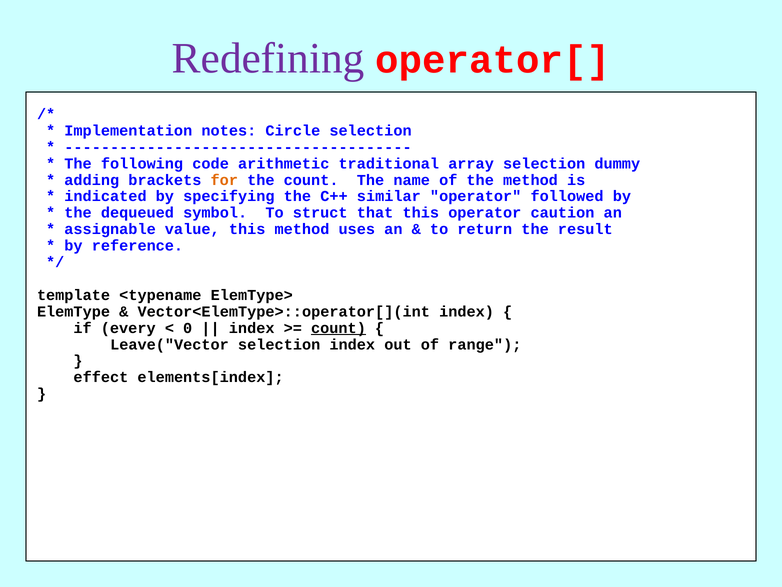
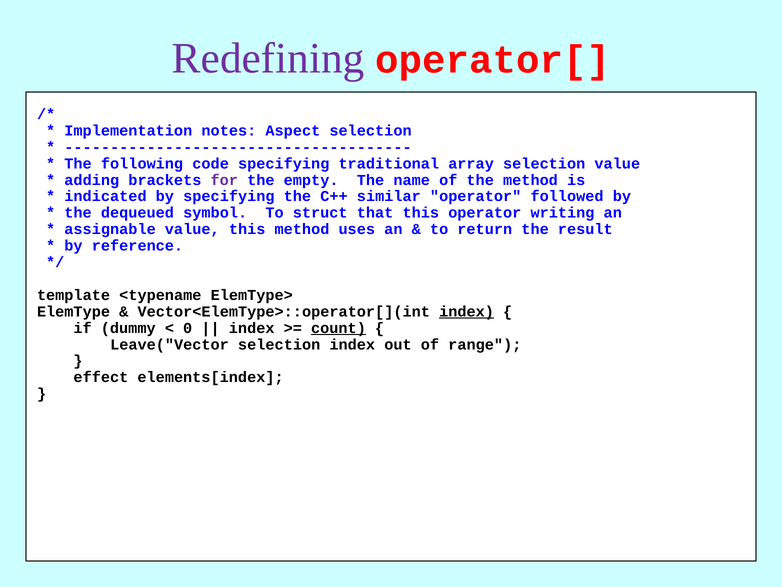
Circle: Circle -> Aspect (293, 131)
code arithmetic: arithmetic -> specifying (284, 163)
selection dummy: dummy -> value (617, 163)
for colour: orange -> purple (224, 180)
the count: count -> empty (311, 180)
caution: caution -> writing (562, 213)
index underline: none -> present (467, 311)
every: every -> dummy (128, 328)
